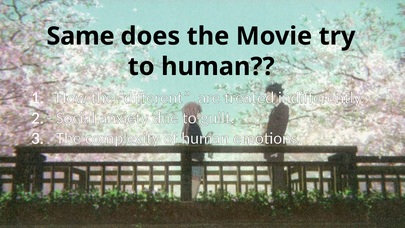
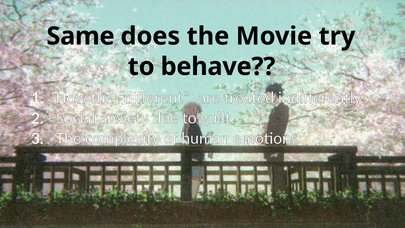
to human: human -> behave (218, 67)
